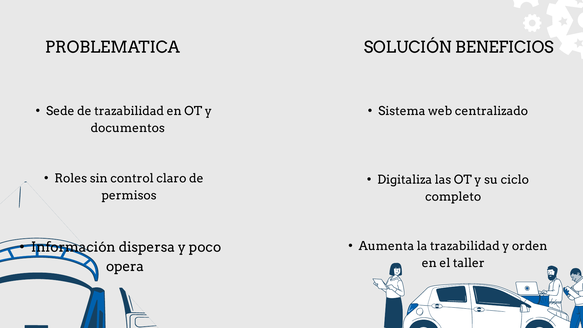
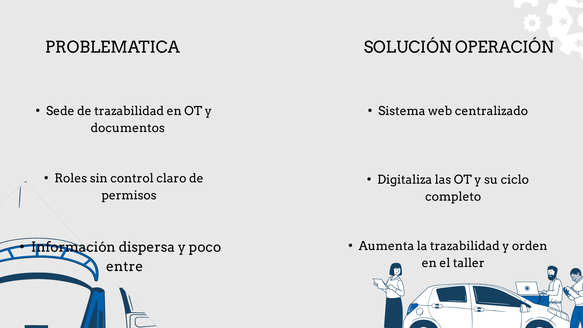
BENEFICIOS: BENEFICIOS -> OPERACIÓN (505, 47)
opera: opera -> entre (125, 267)
